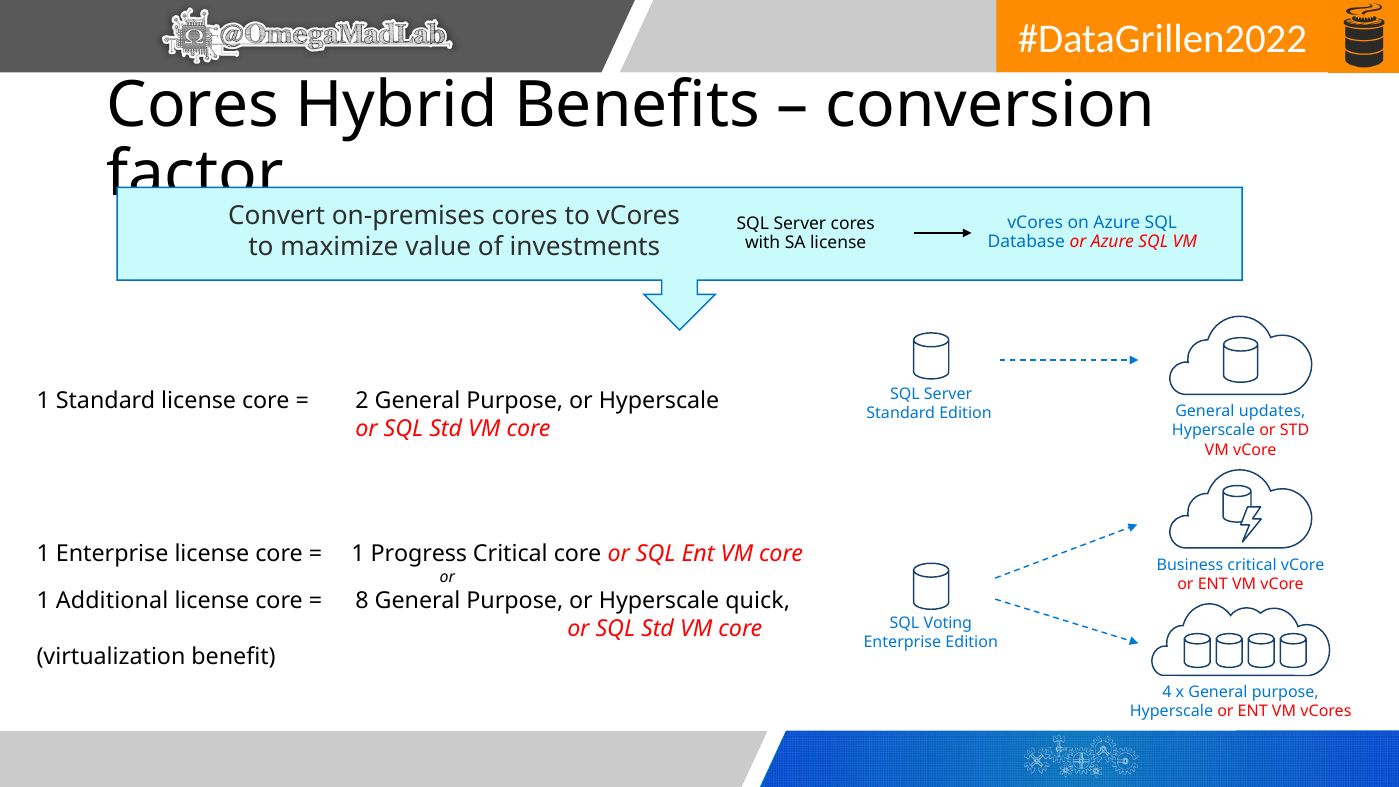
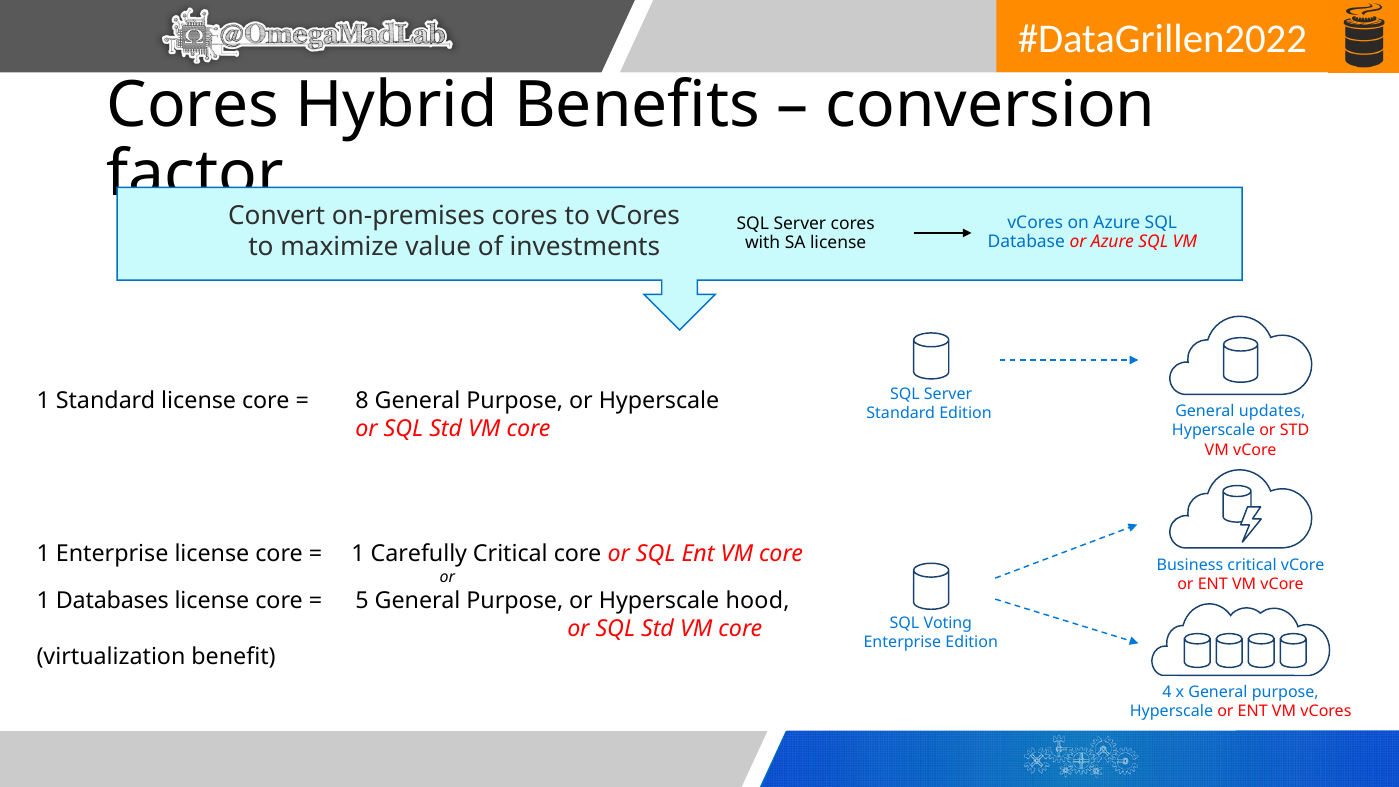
2: 2 -> 8 (362, 400)
Progress: Progress -> Carefully (419, 554)
Additional: Additional -> Databases (112, 601)
8: 8 -> 5 (362, 601)
quick: quick -> hood (758, 601)
